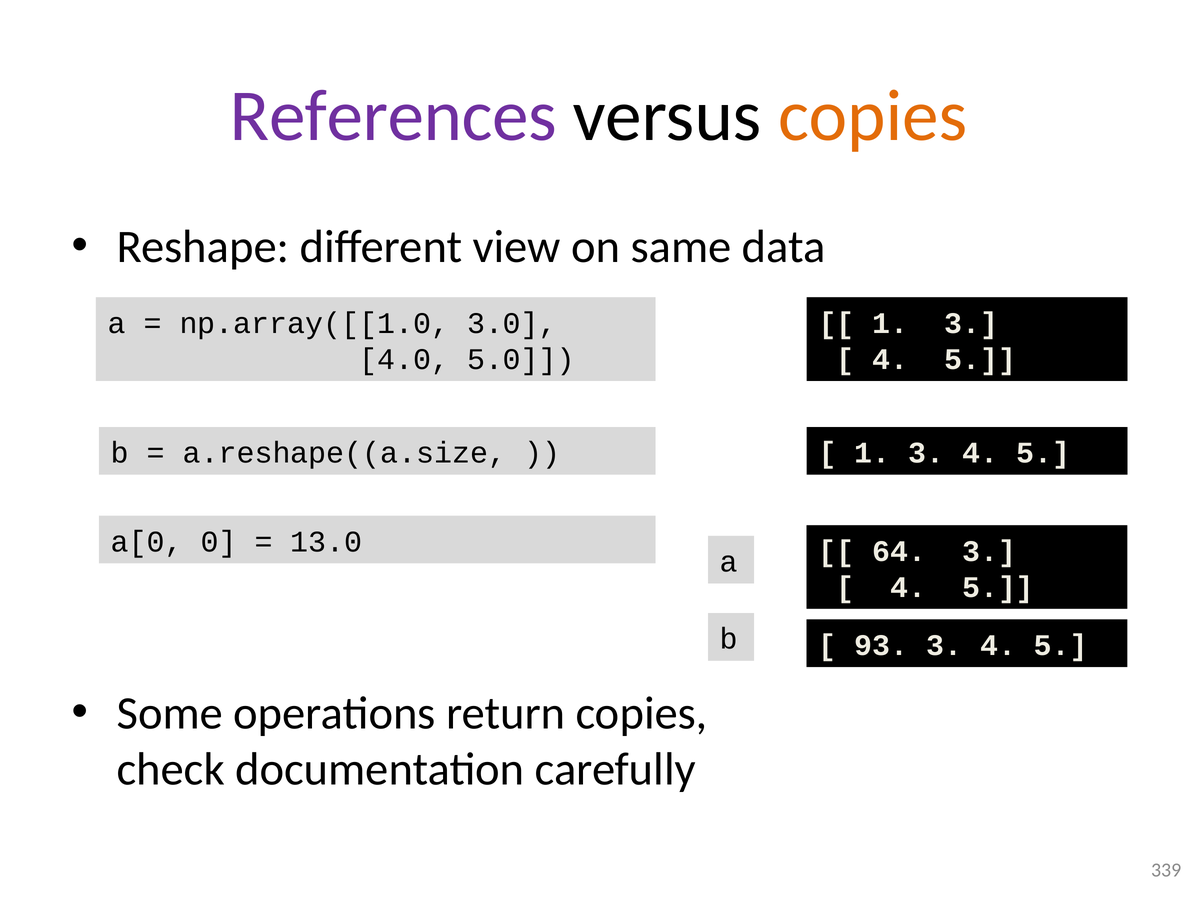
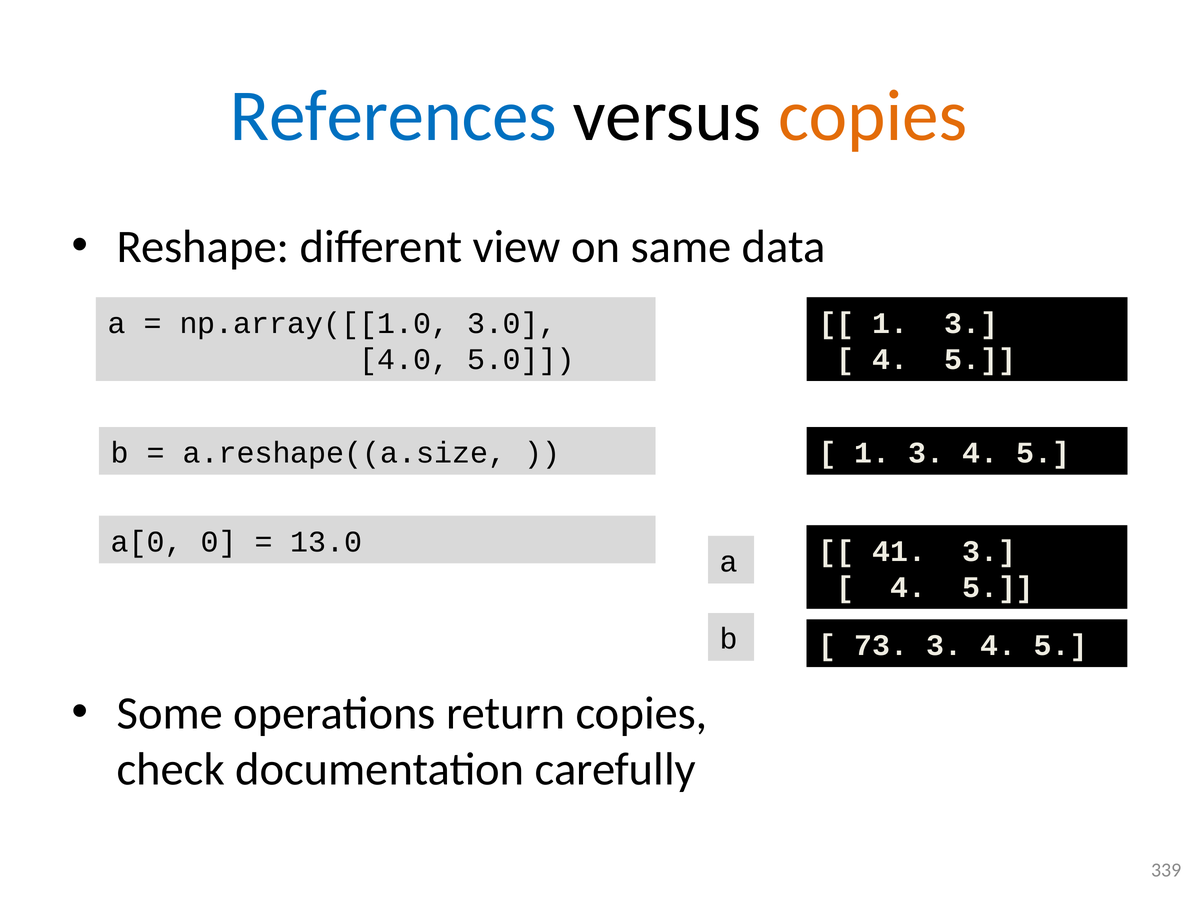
References colour: purple -> blue (393, 116)
64: 64 -> 41 (899, 551)
93: 93 -> 73 (881, 645)
